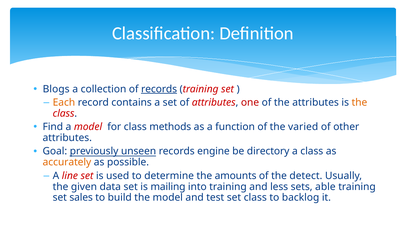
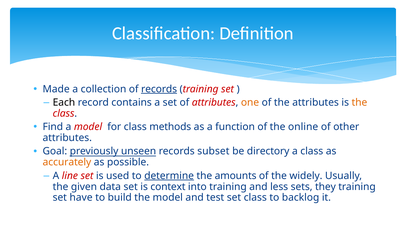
Blogs: Blogs -> Made (56, 89)
Each colour: orange -> black (64, 103)
one colour: red -> orange (250, 103)
varied: varied -> online (303, 127)
engine: engine -> subset (213, 152)
determine underline: none -> present (169, 176)
detect: detect -> widely (306, 176)
mailing: mailing -> context (168, 187)
able: able -> they (325, 187)
sales: sales -> have (81, 198)
